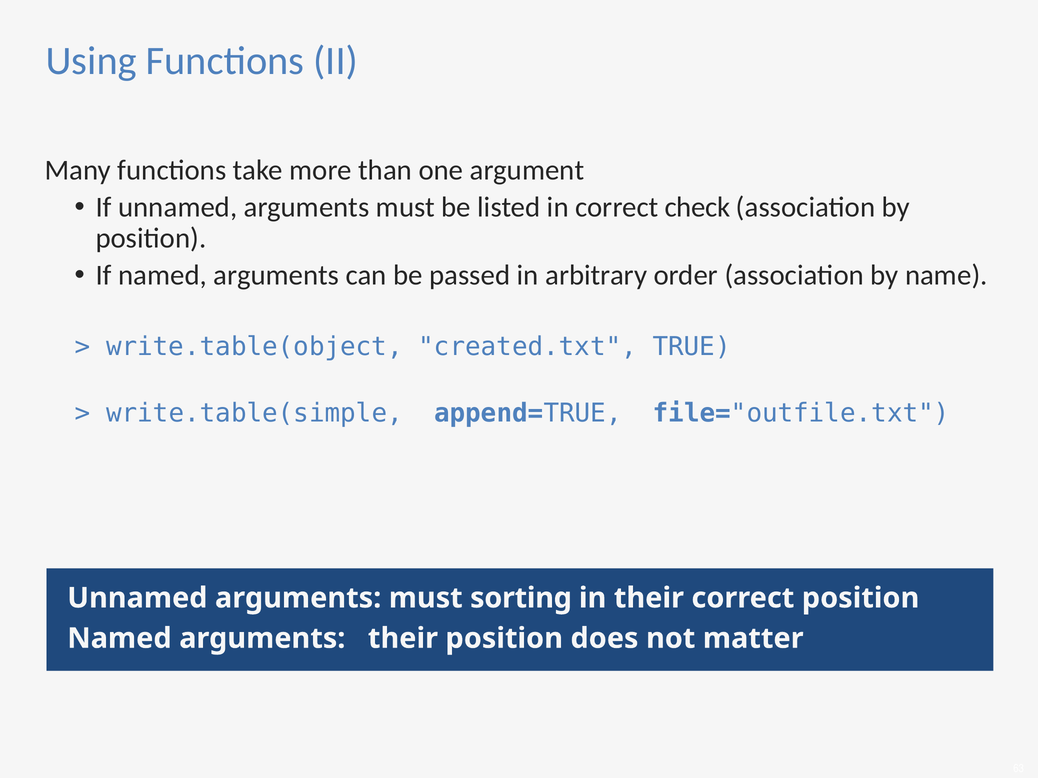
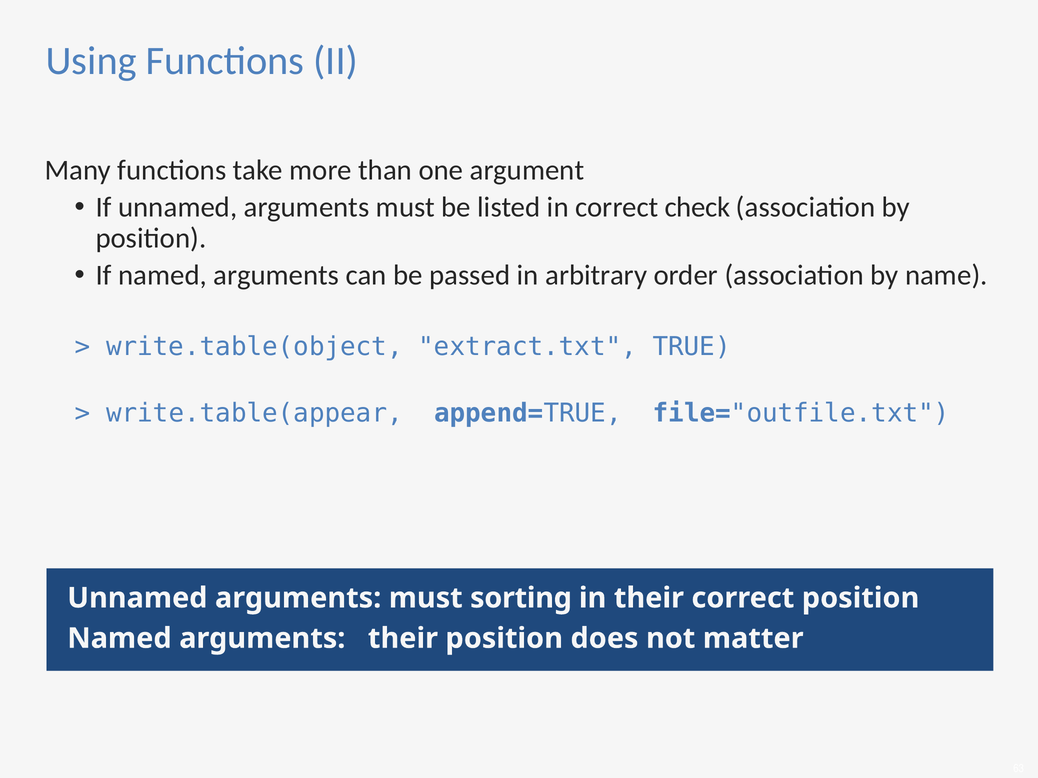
created.txt: created.txt -> extract.txt (528, 347)
write.table(simple: write.table(simple -> write.table(appear (254, 414)
